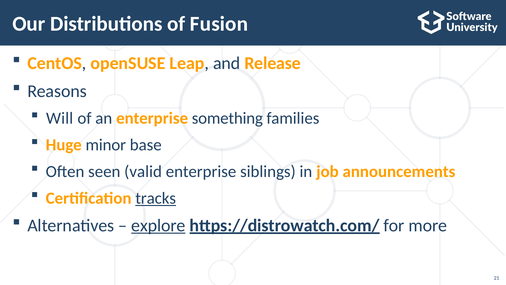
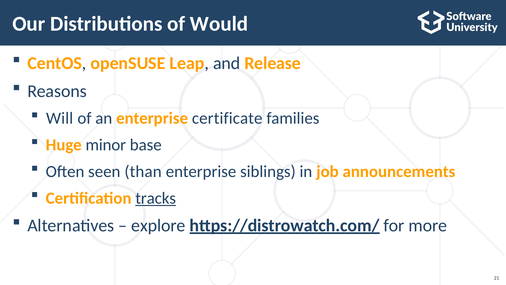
Fusion: Fusion -> Would (219, 24)
something: something -> certificate (227, 118)
valid: valid -> than (143, 171)
explore underline: present -> none (158, 225)
